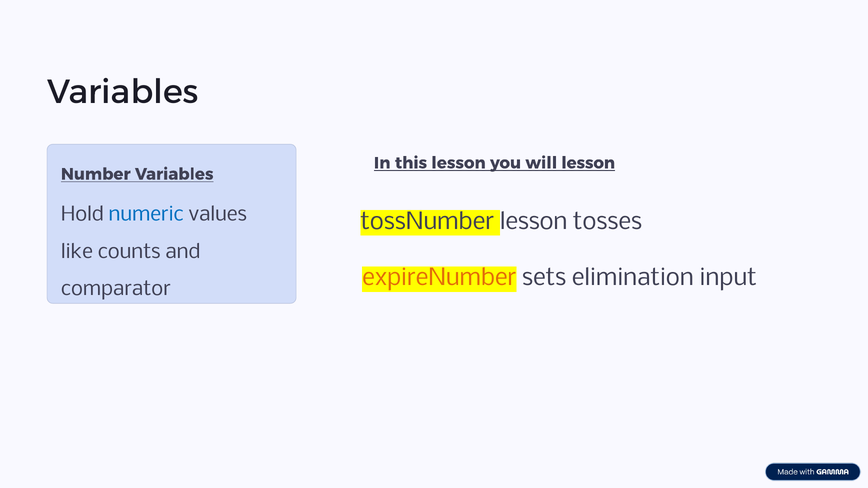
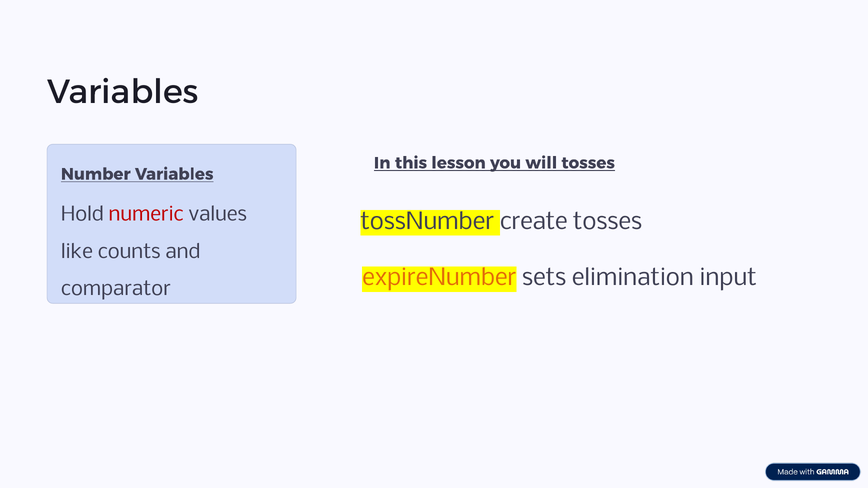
will lesson: lesson -> tosses (588, 163)
numeric colour: blue -> red (146, 214)
tossNumber lesson: lesson -> create (534, 222)
